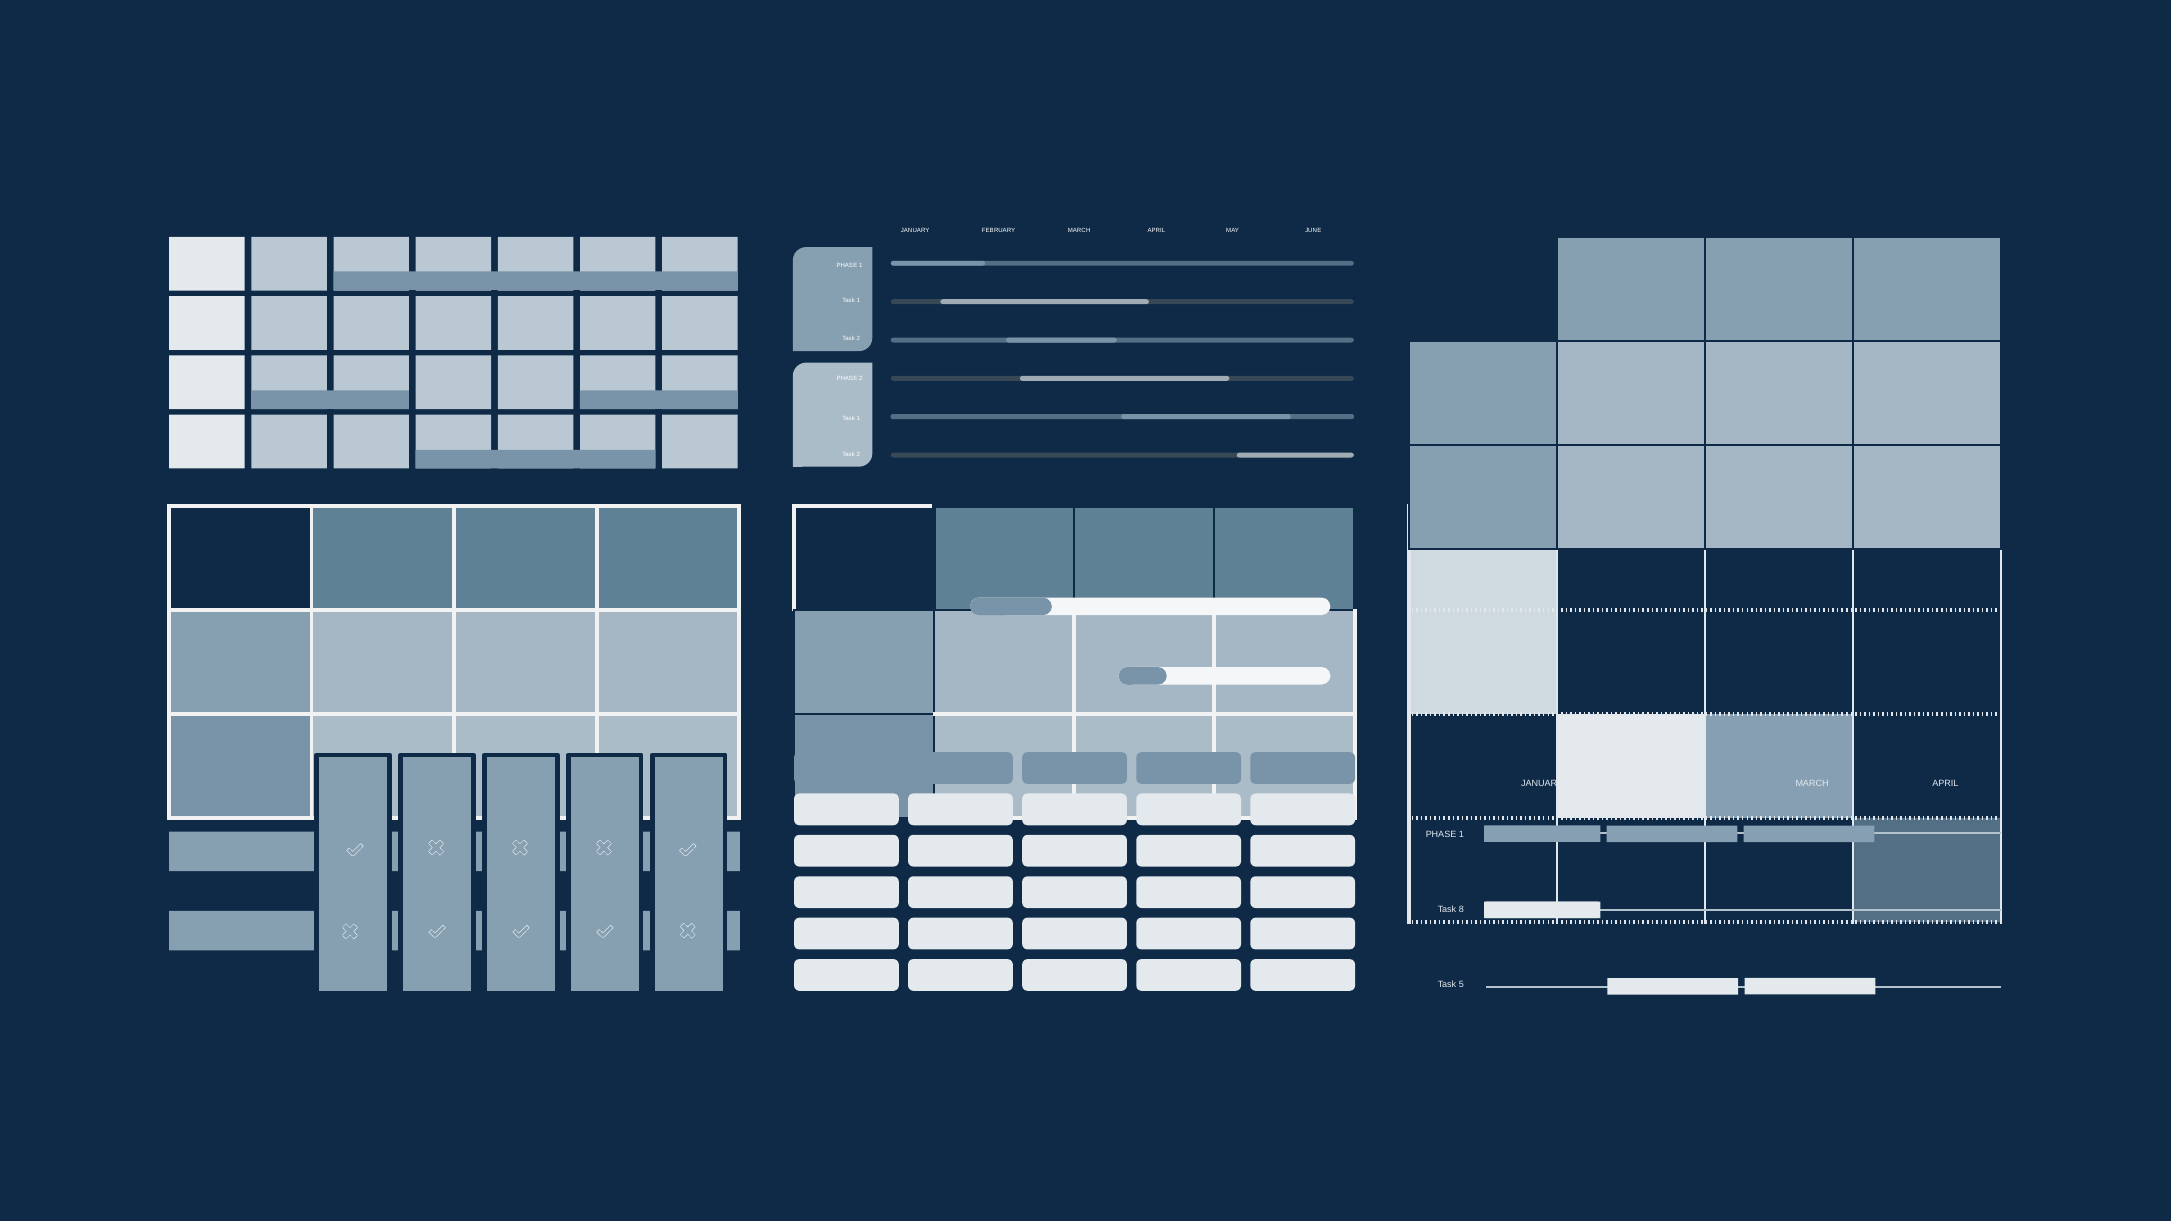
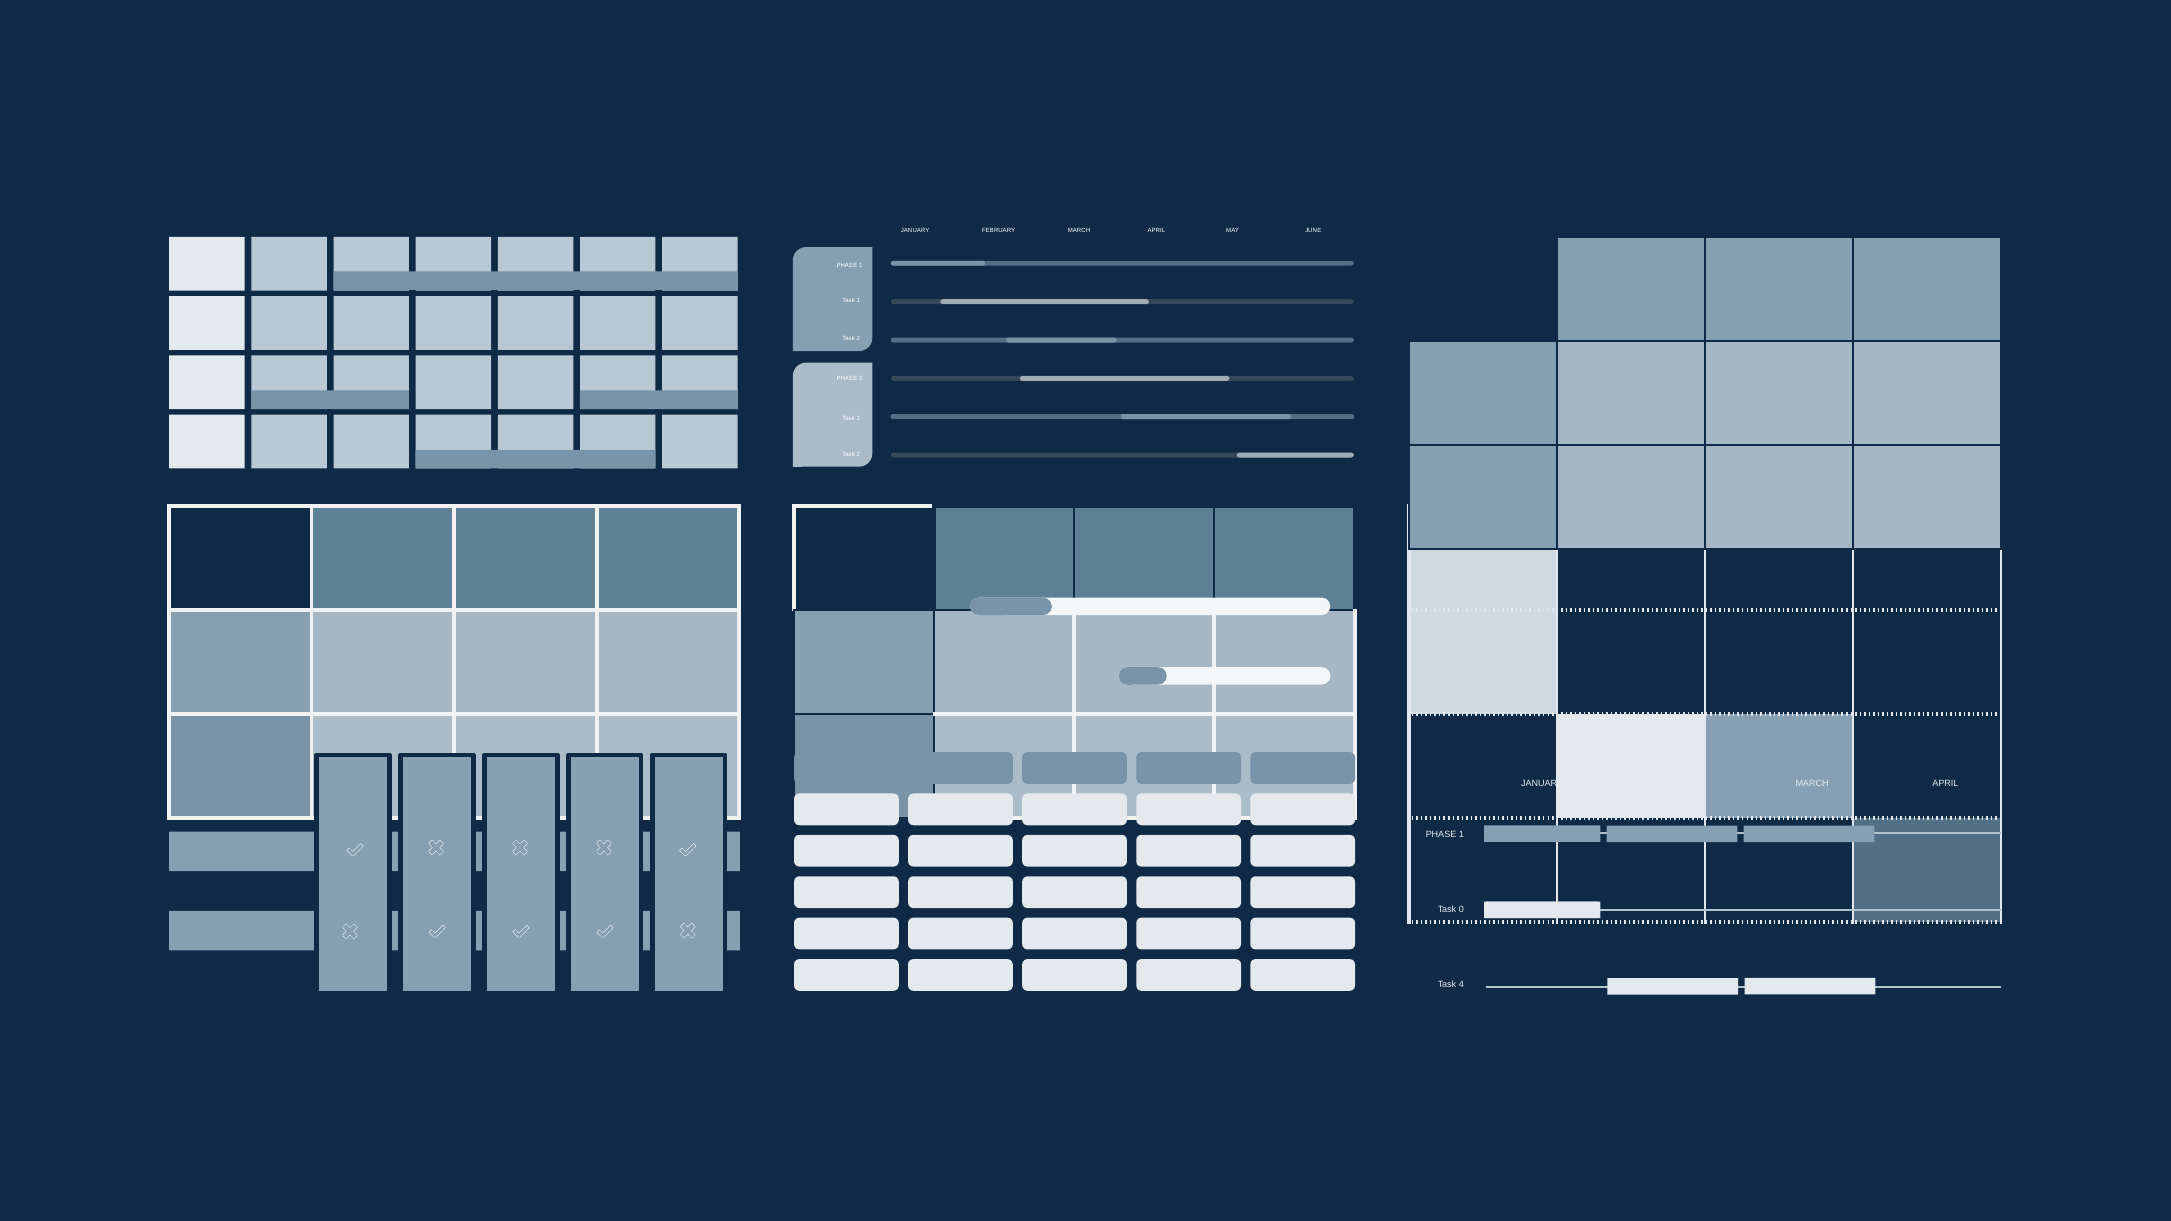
8: 8 -> 0 (1461, 909)
5: 5 -> 4 (1461, 984)
